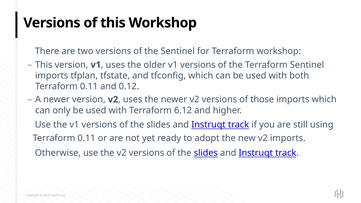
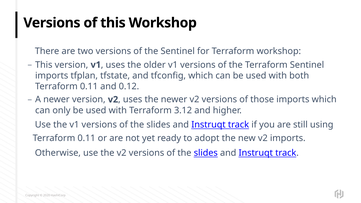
6.12: 6.12 -> 3.12 (183, 110)
